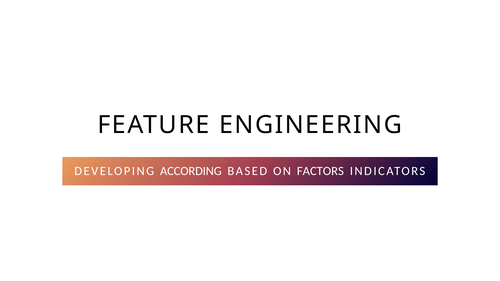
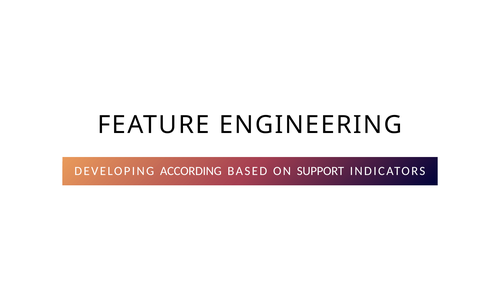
FACTORS: FACTORS -> SUPPORT (320, 171)
